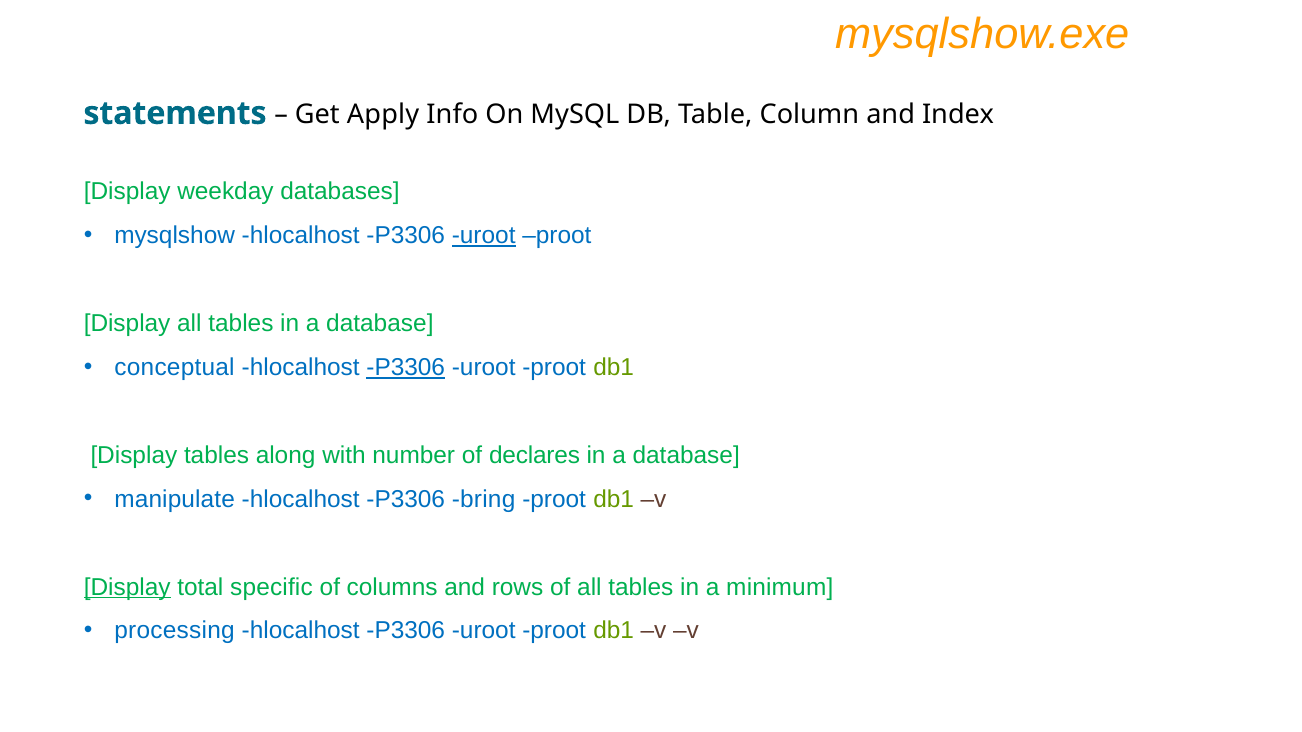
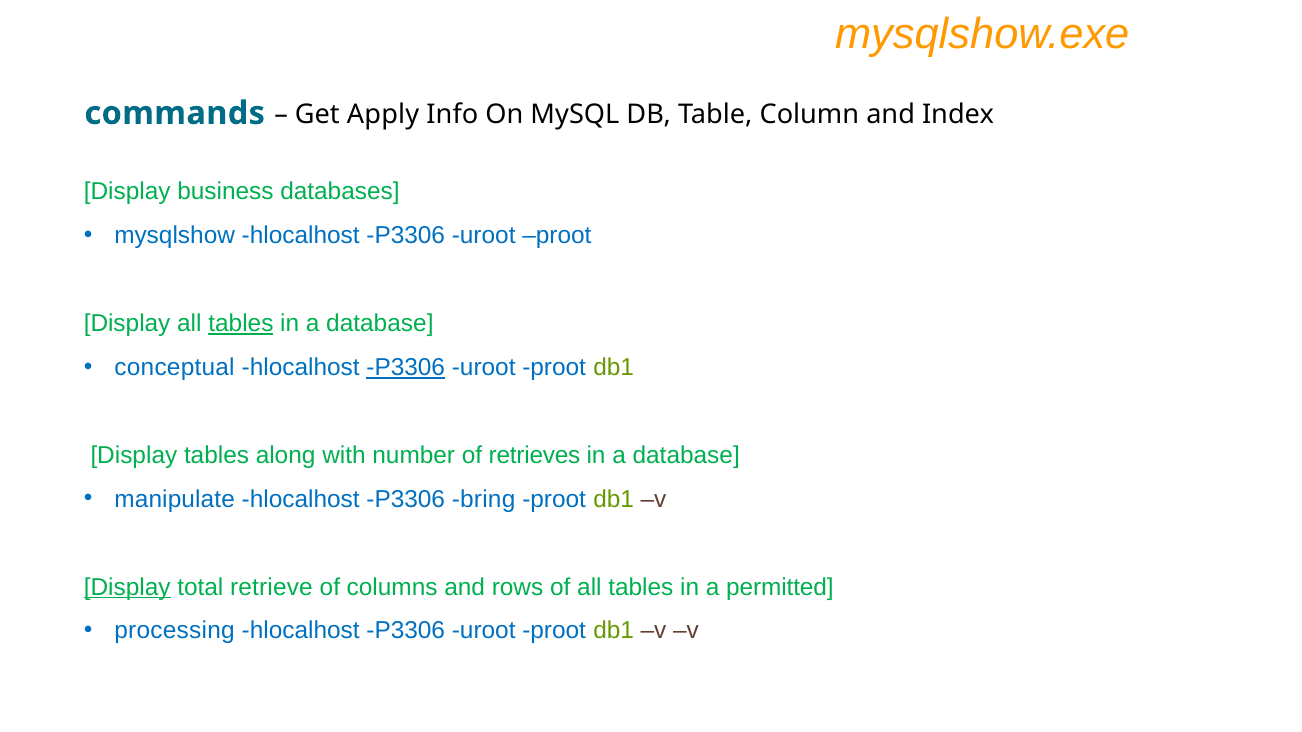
statements: statements -> commands (175, 113)
weekday: weekday -> business (225, 192)
uroot underline: present -> none (484, 236)
tables underline: none -> present (241, 324)
declares: declares -> retrieves (535, 455)
specific: specific -> retrieve (271, 587)
minimum: minimum -> permitted (780, 587)
